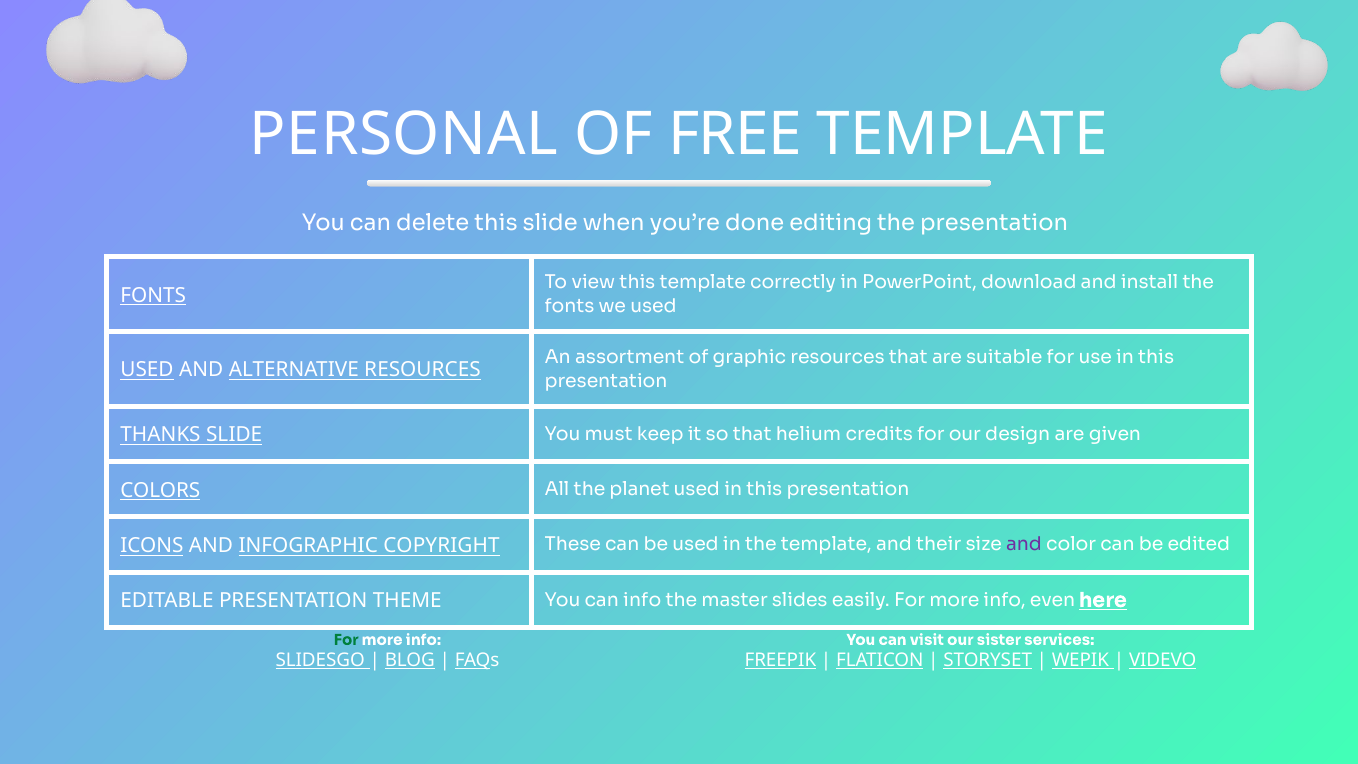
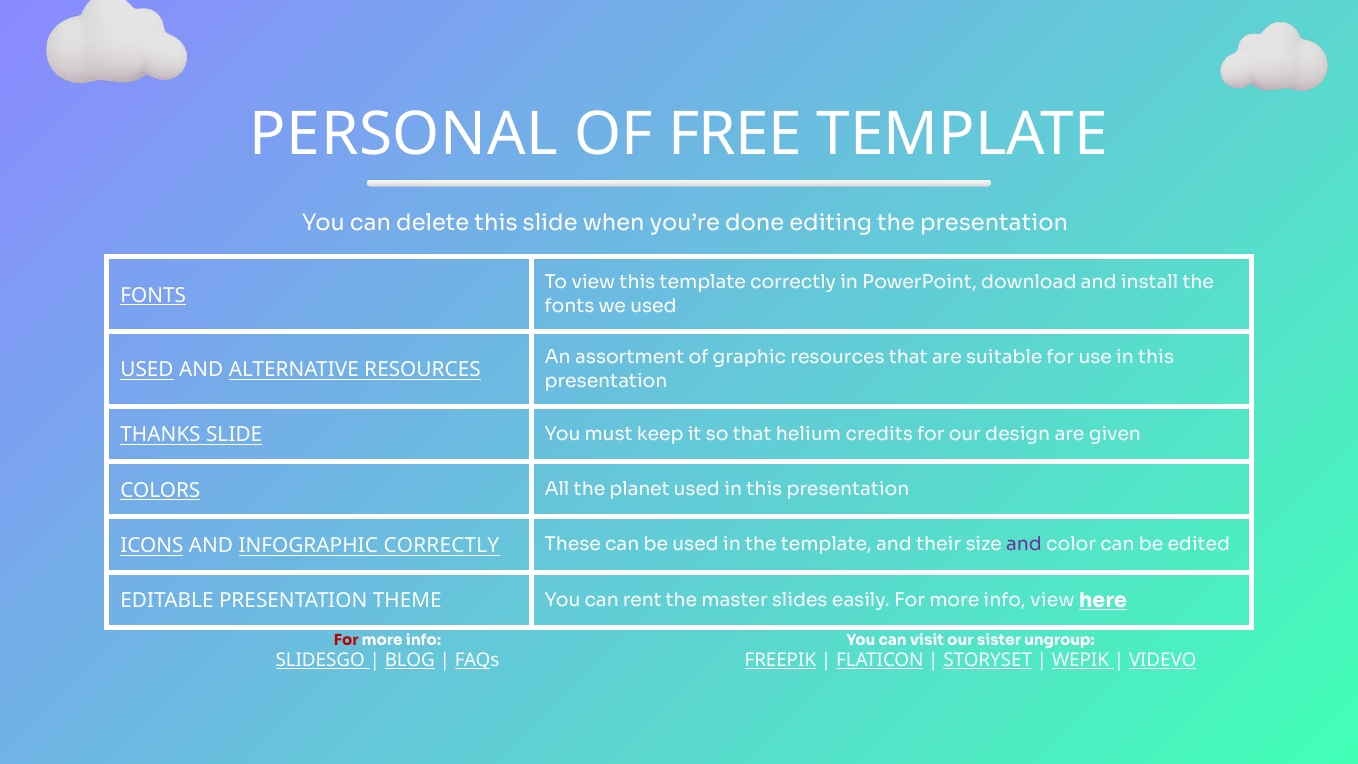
INFOGRAPHIC COPYRIGHT: COPYRIGHT -> CORRECTLY (441, 546)
can info: info -> rent (642, 601)
info even: even -> view (1052, 601)
For colour: green -> red (346, 640)
services: services -> ungroup (1059, 640)
